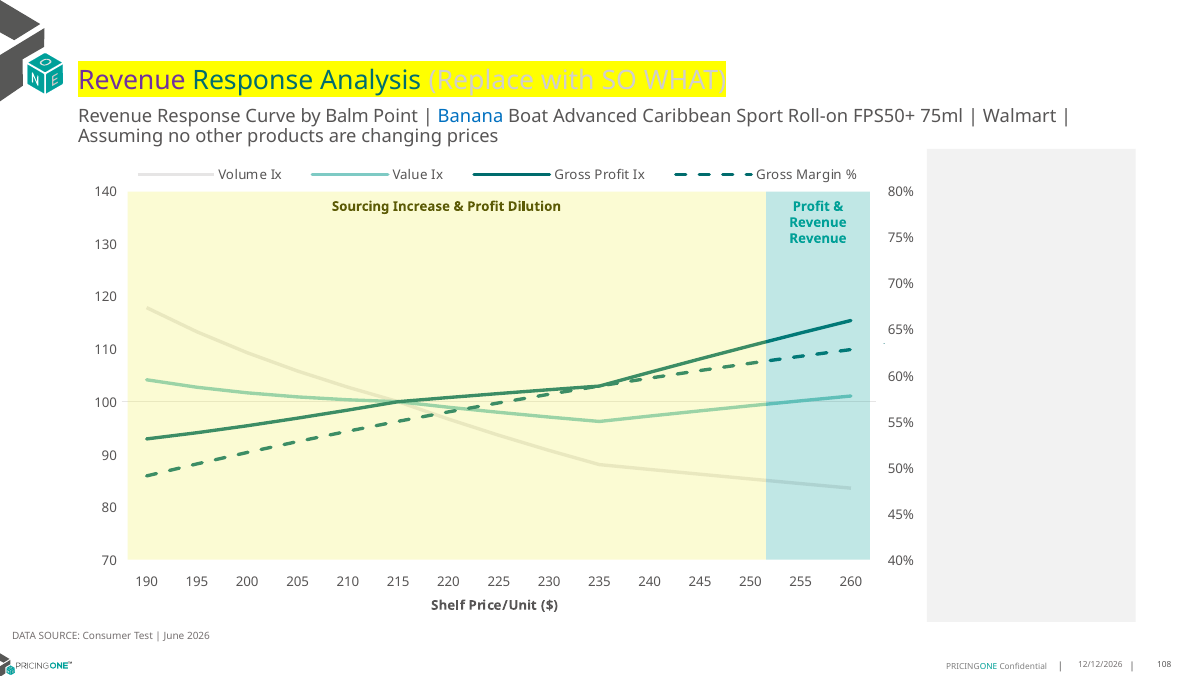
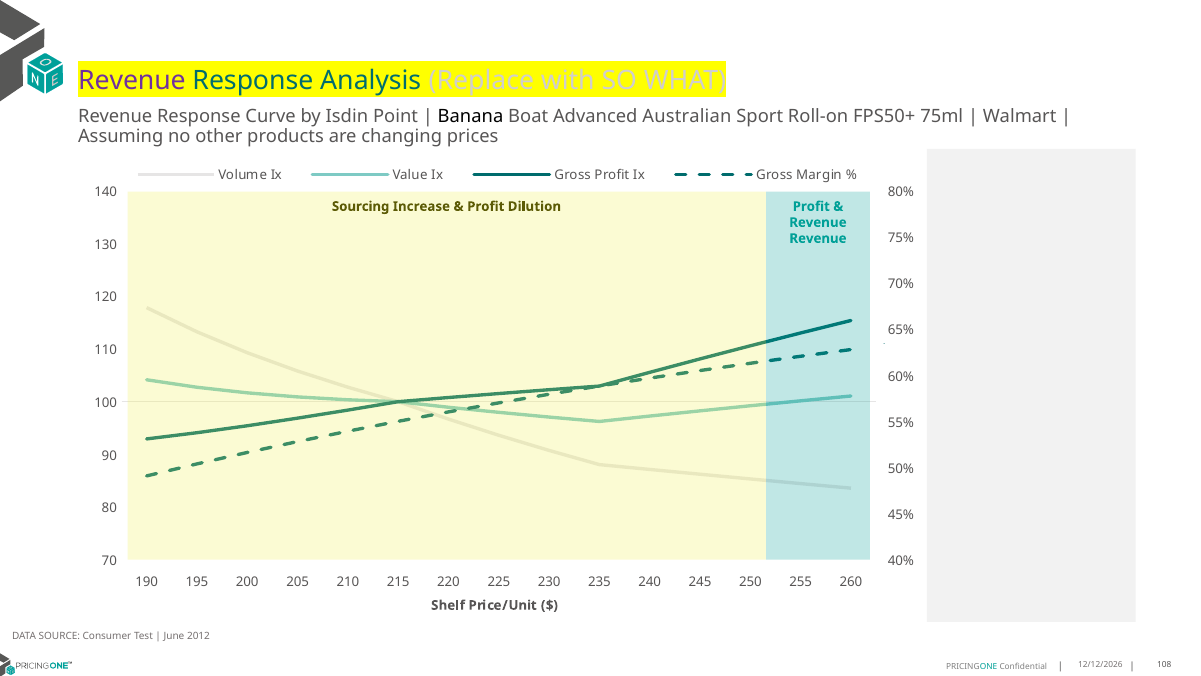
Balm: Balm -> Isdin (347, 116)
Banana colour: blue -> black (471, 116)
Caribbean: Caribbean -> Australian (687, 116)
2026: 2026 -> 2012 (199, 636)
